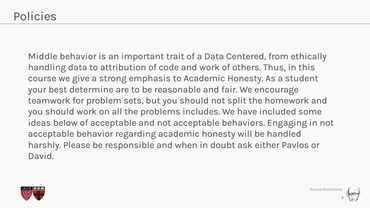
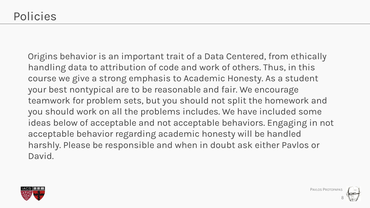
Middle: Middle -> Origins (43, 56)
determine: determine -> nontypical (91, 90)
